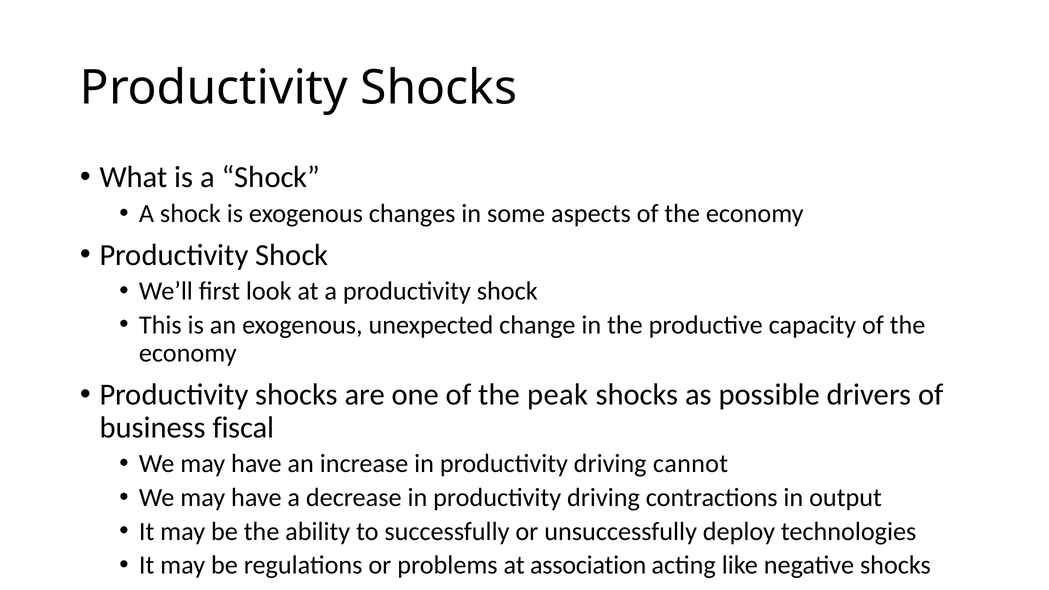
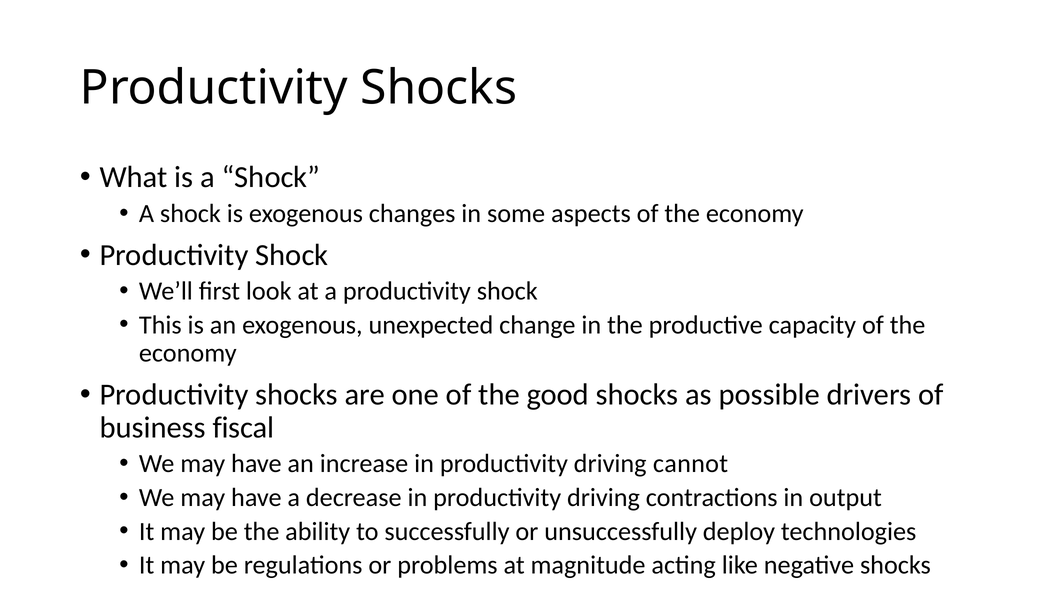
peak: peak -> good (558, 395)
association: association -> magnitude (588, 565)
